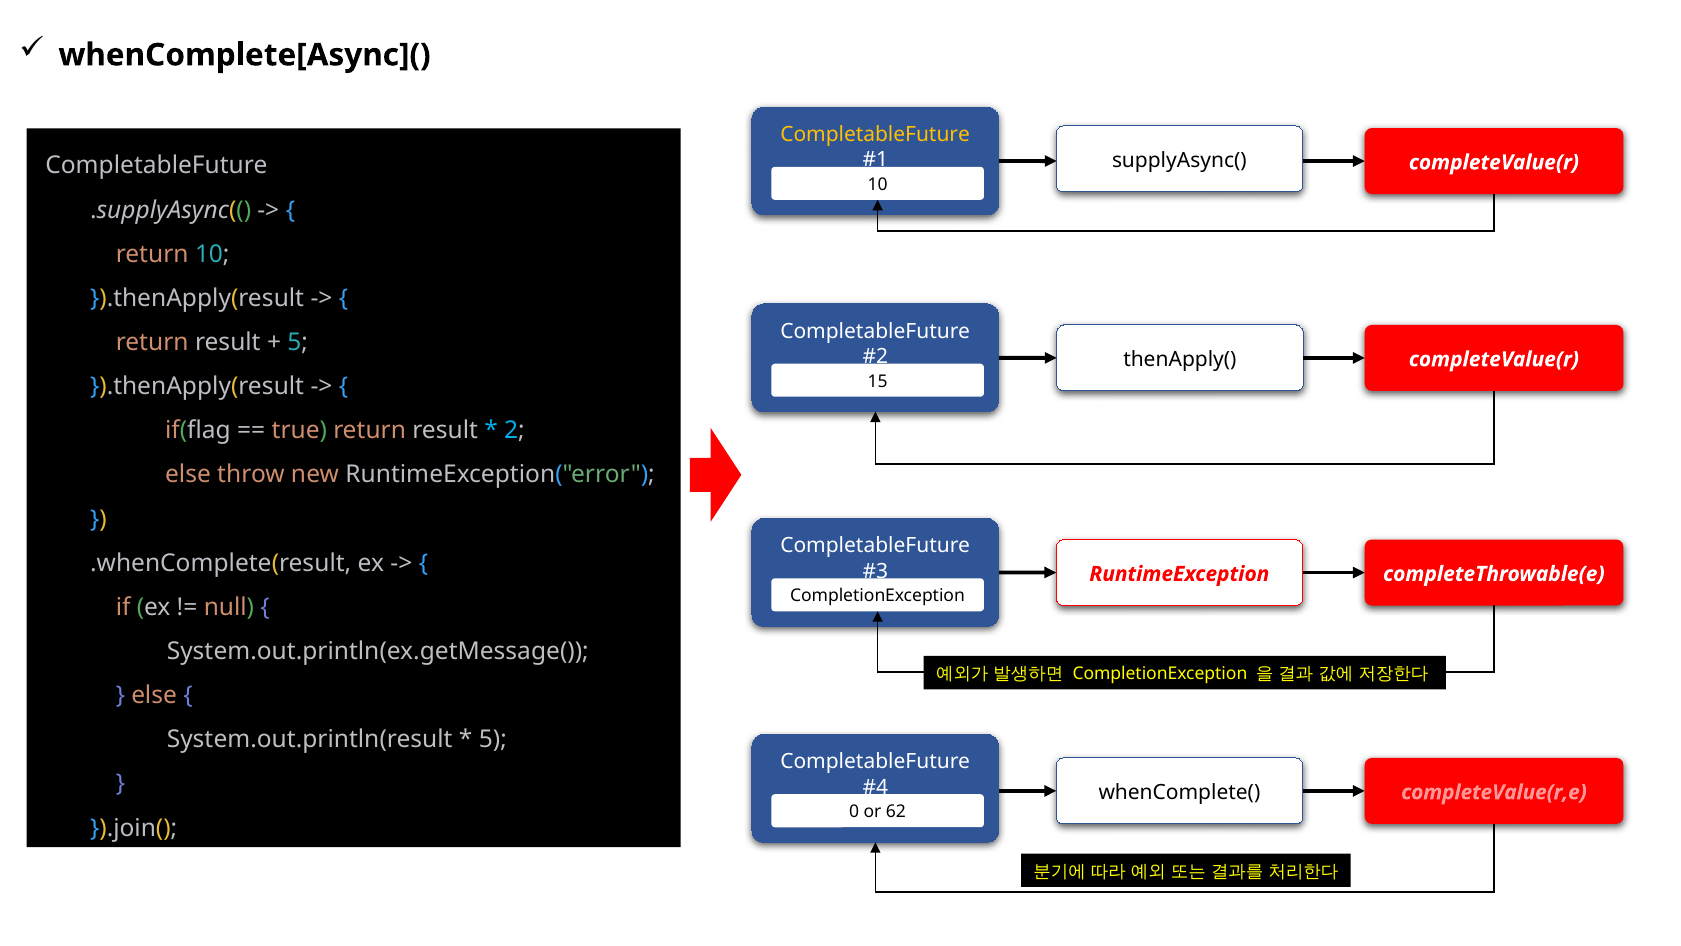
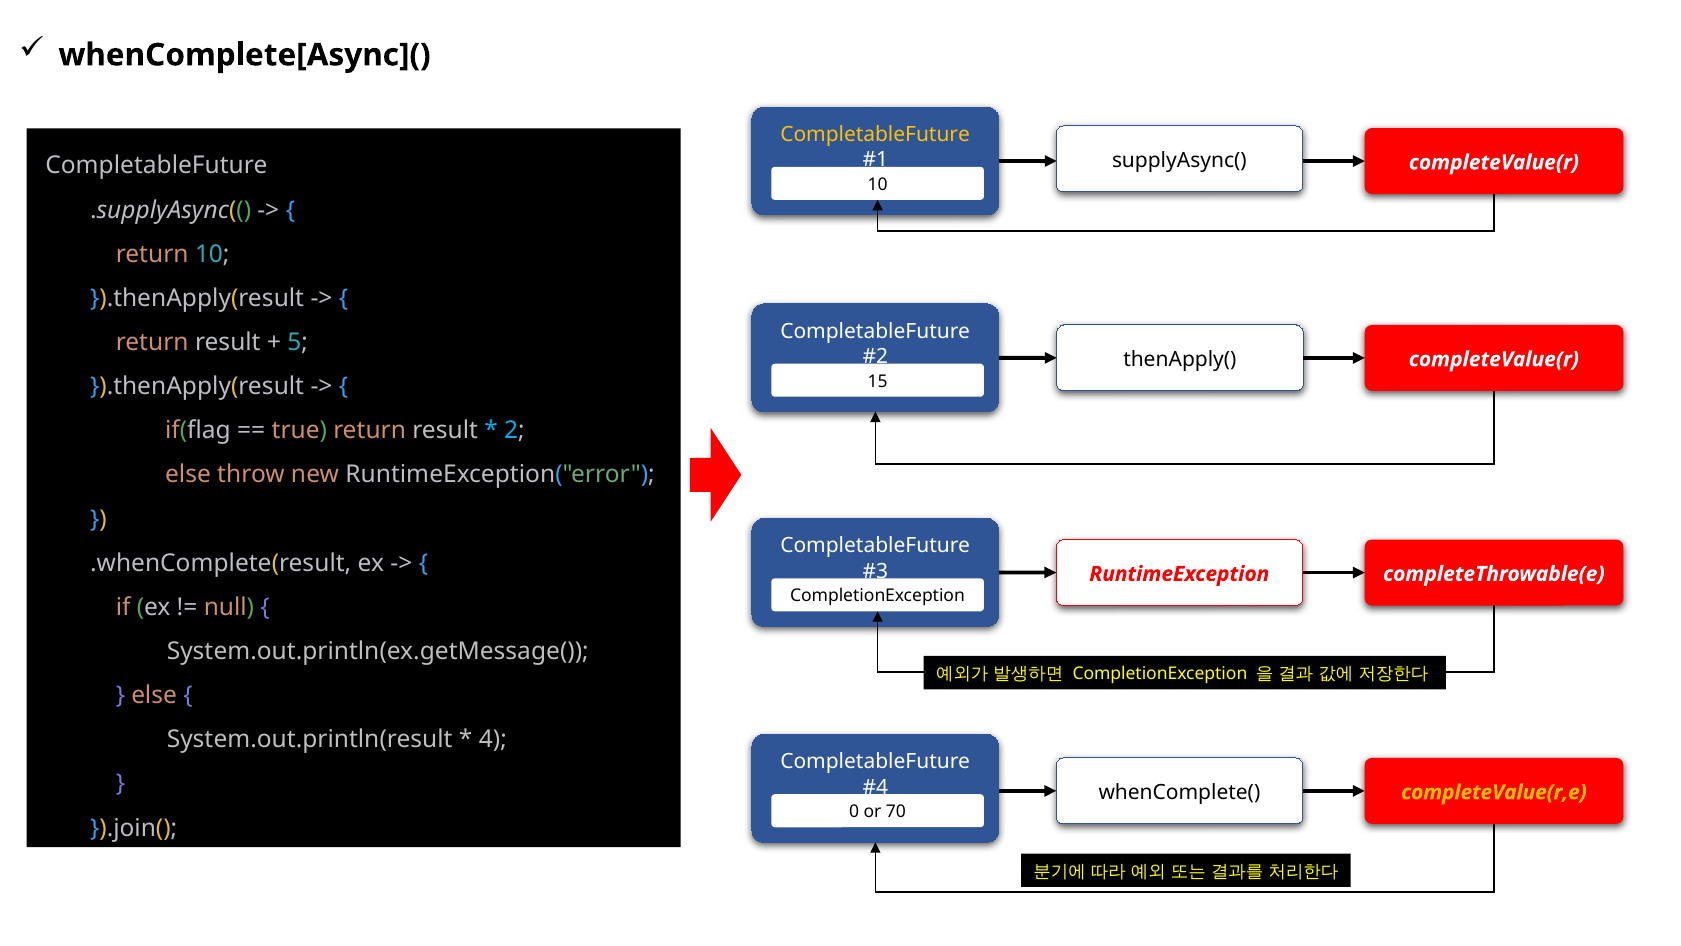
5: 5 -> 4 (493, 739)
completeValue(r,e colour: pink -> yellow (1494, 792)
62: 62 -> 70 (896, 812)
